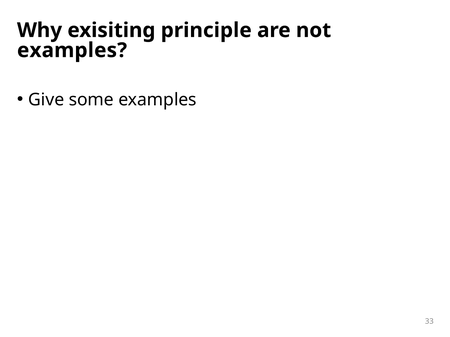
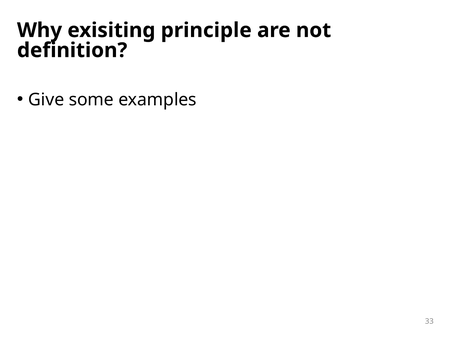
examples: examples -> definition (72, 50)
